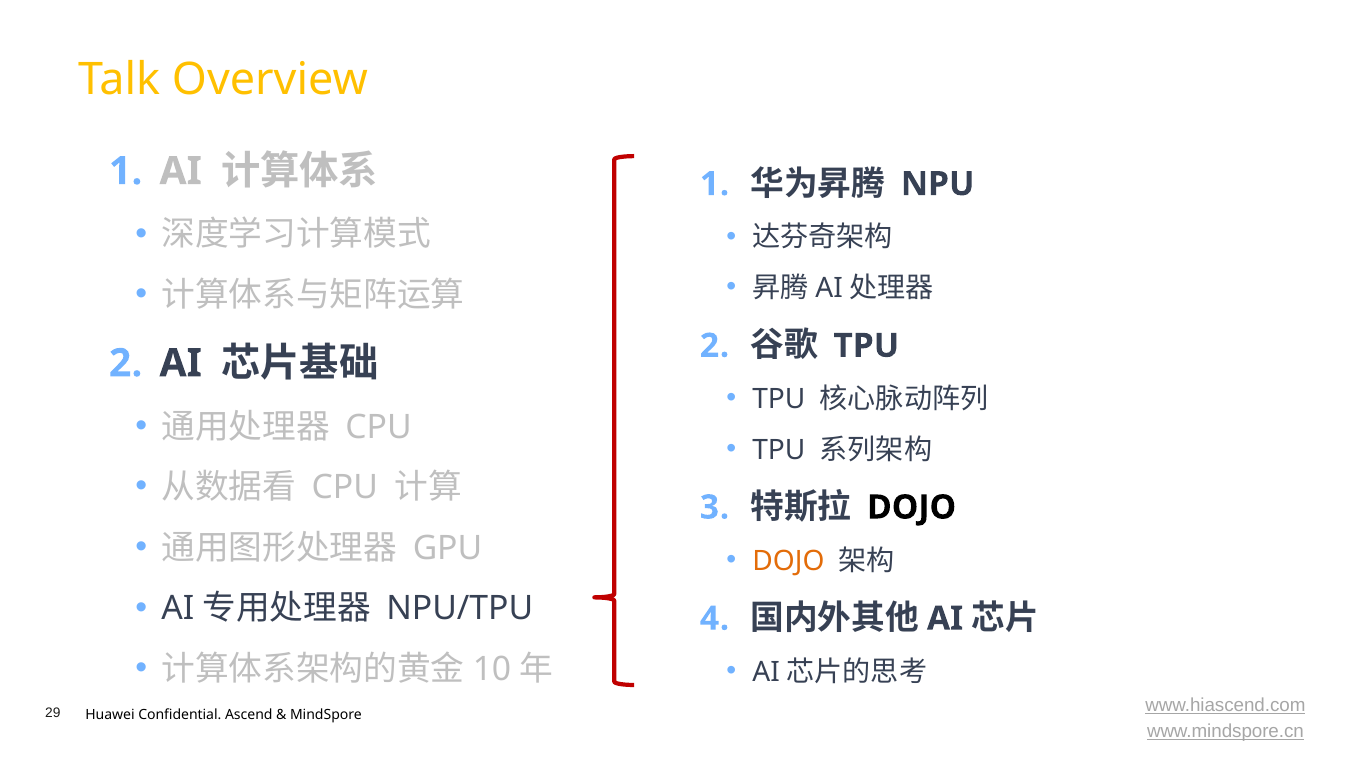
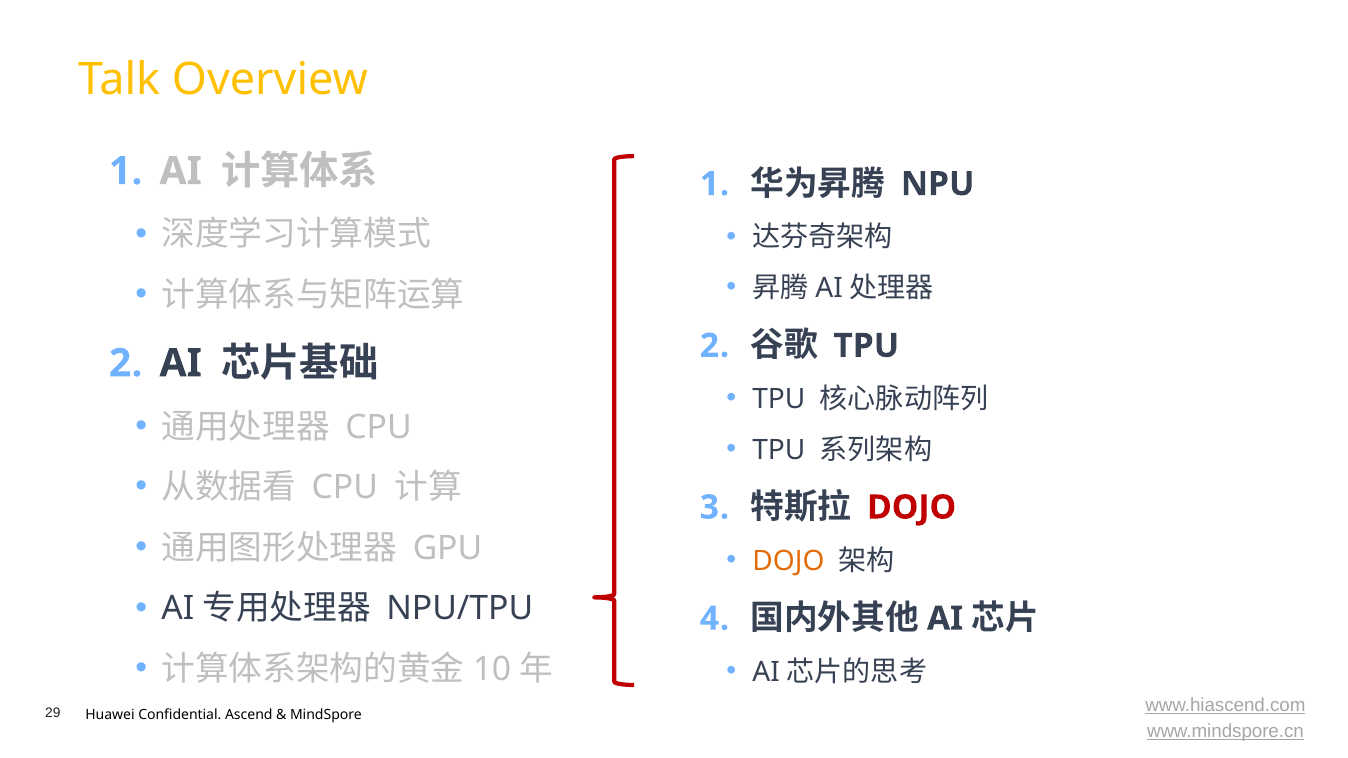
DOJO colour: black -> red (912, 507)
